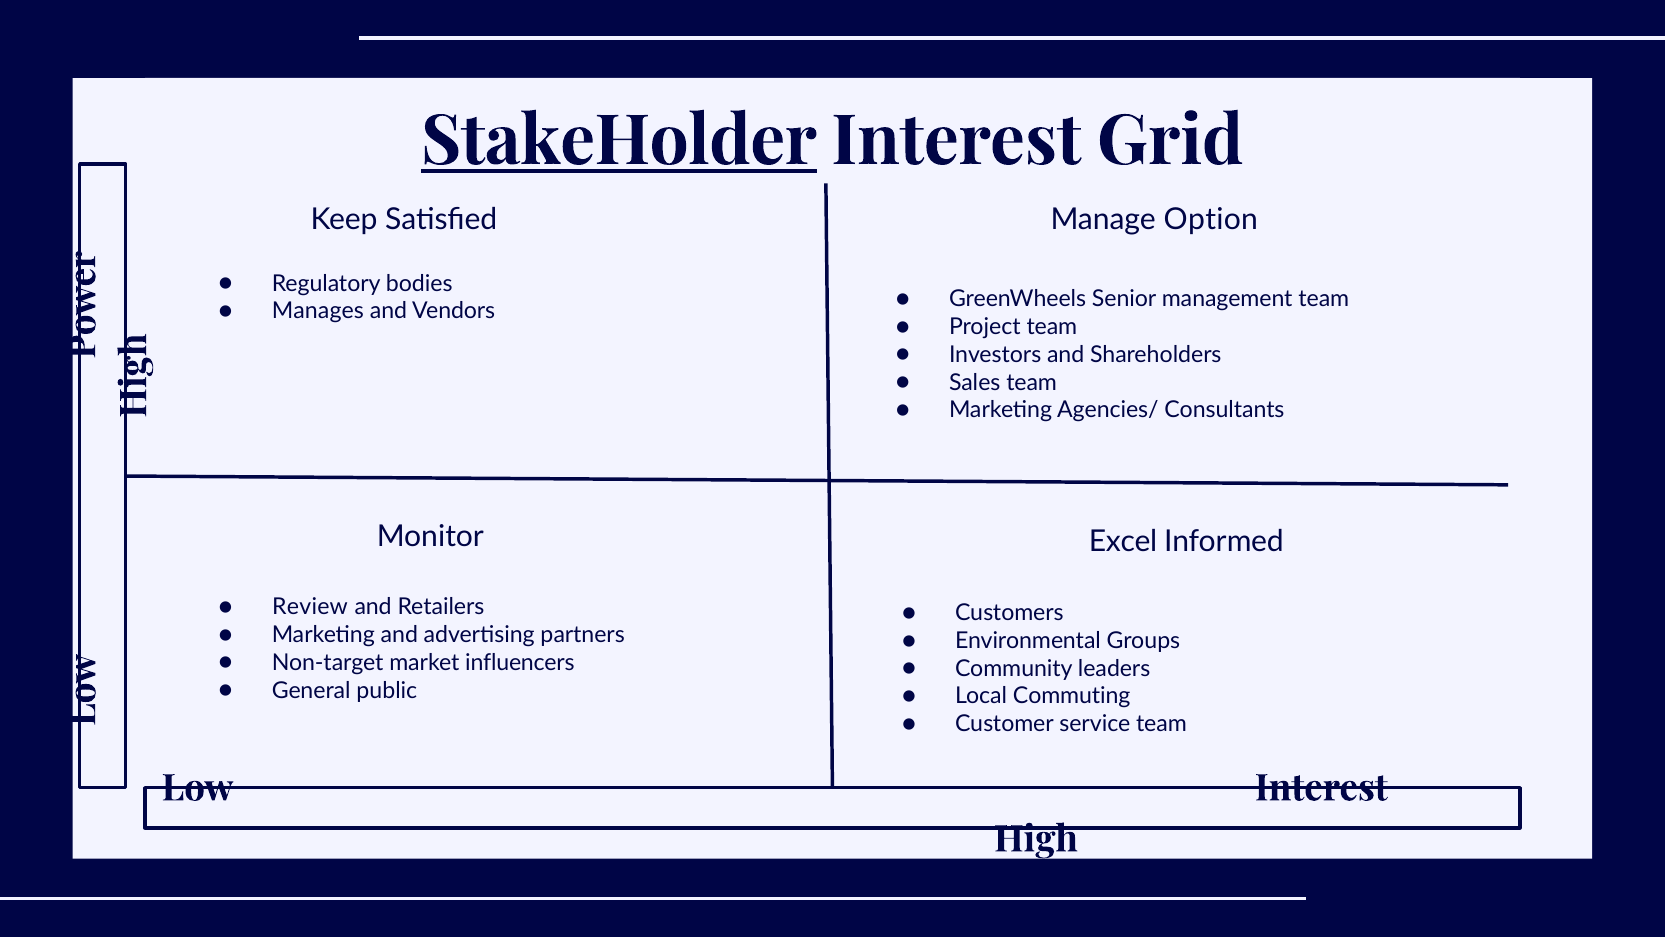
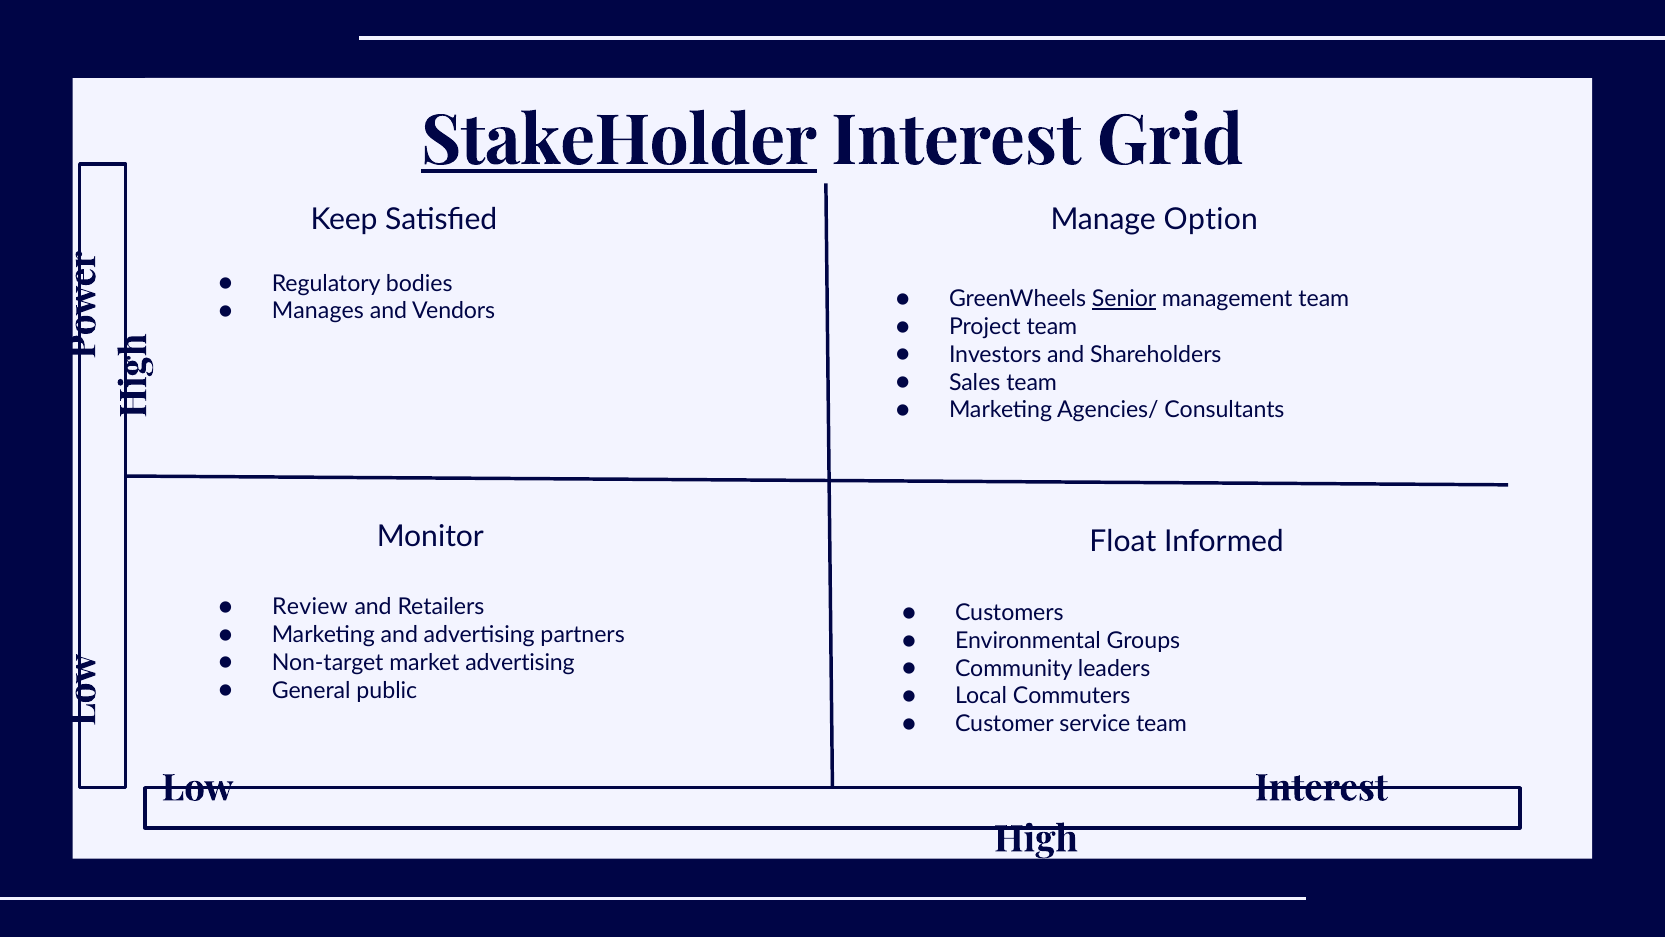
Senior underline: none -> present (1124, 299)
Excel: Excel -> Float (1123, 541)
market influencers: influencers -> advertising (520, 662)
Commuting: Commuting -> Commuters (1072, 696)
